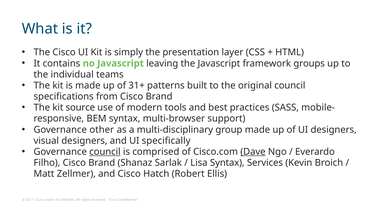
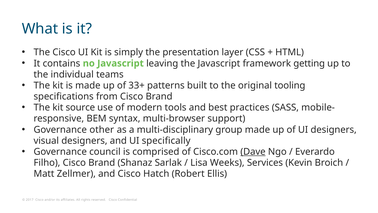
groups: groups -> getting (309, 63)
31+: 31+ -> 33+ (137, 85)
original council: council -> tooling (290, 85)
council underline: present -> none (105, 151)
Lisa Syntax: Syntax -> Weeks (227, 163)
